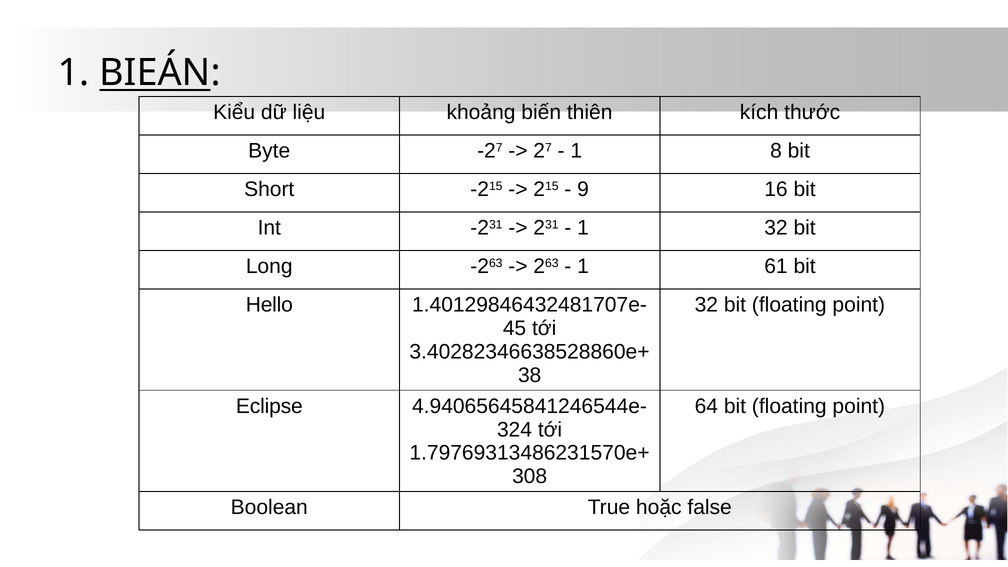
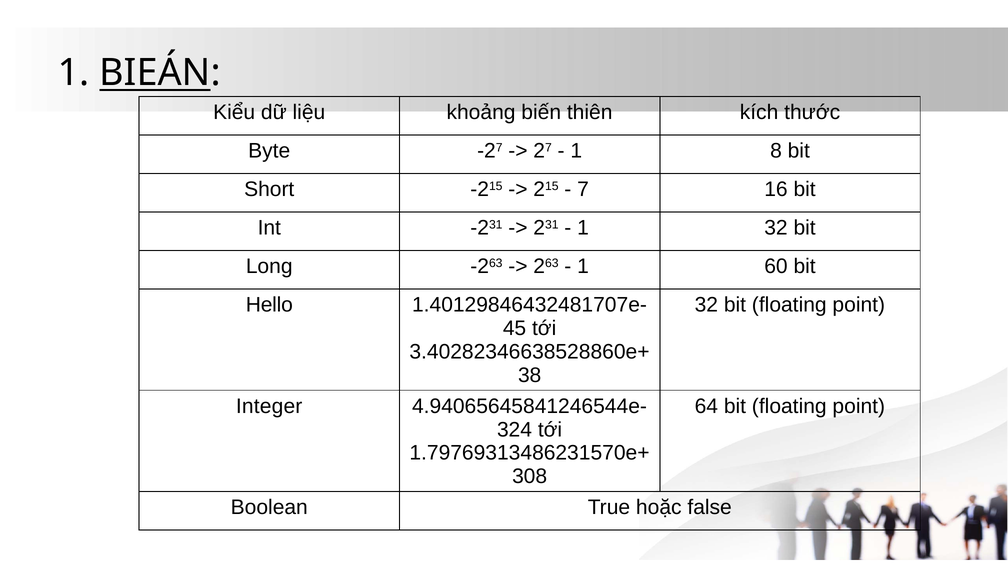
9: 9 -> 7 (583, 189)
61: 61 -> 60 (776, 266)
Eclipse: Eclipse -> Integer (269, 406)
